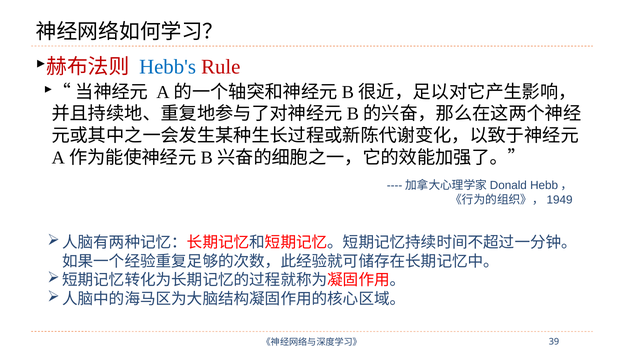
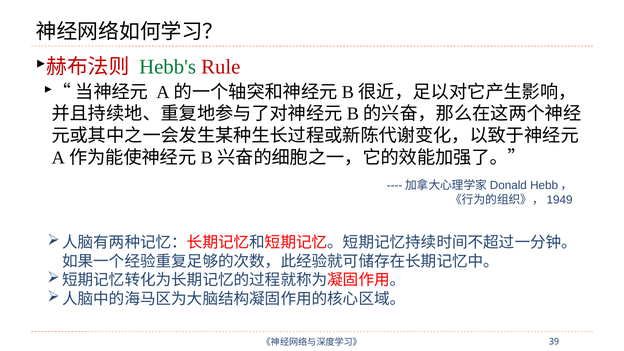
Hebb's colour: blue -> green (168, 67)
